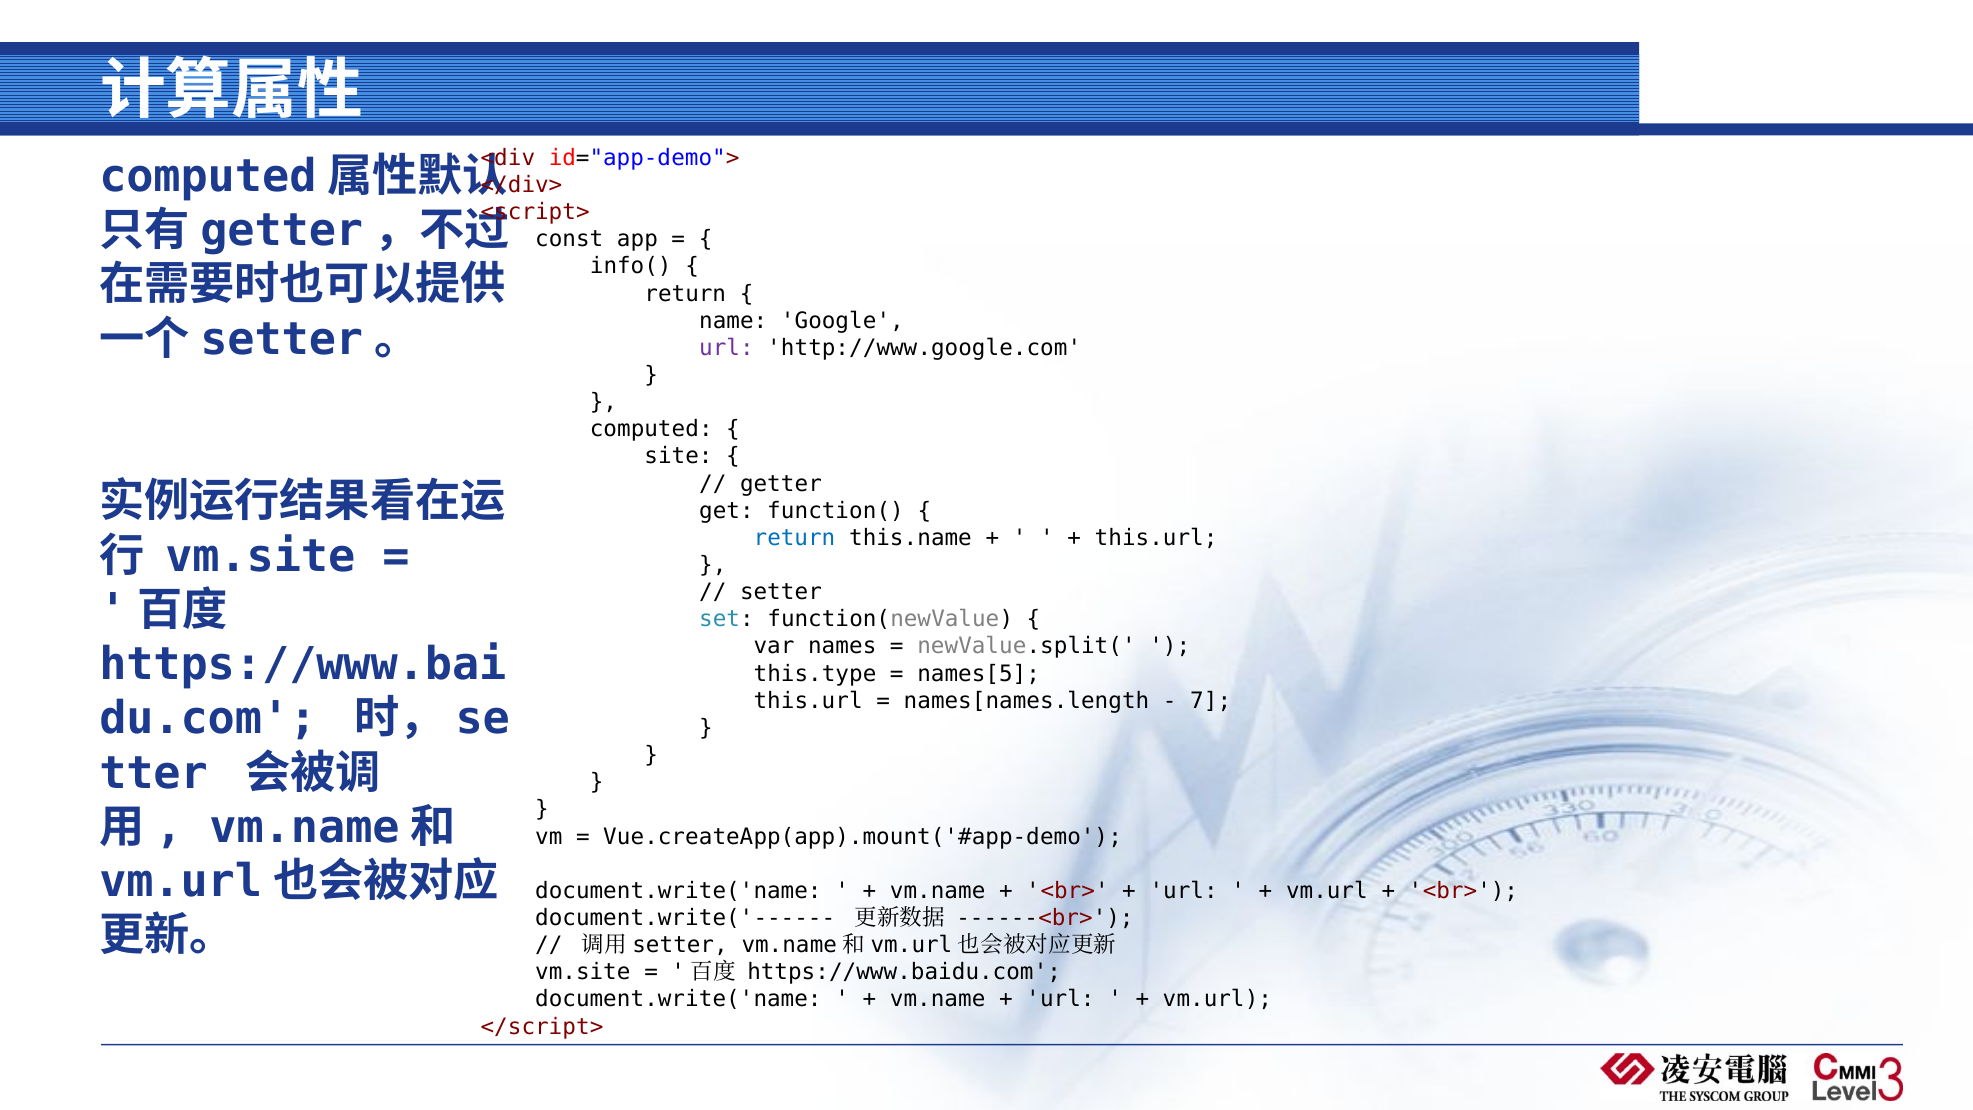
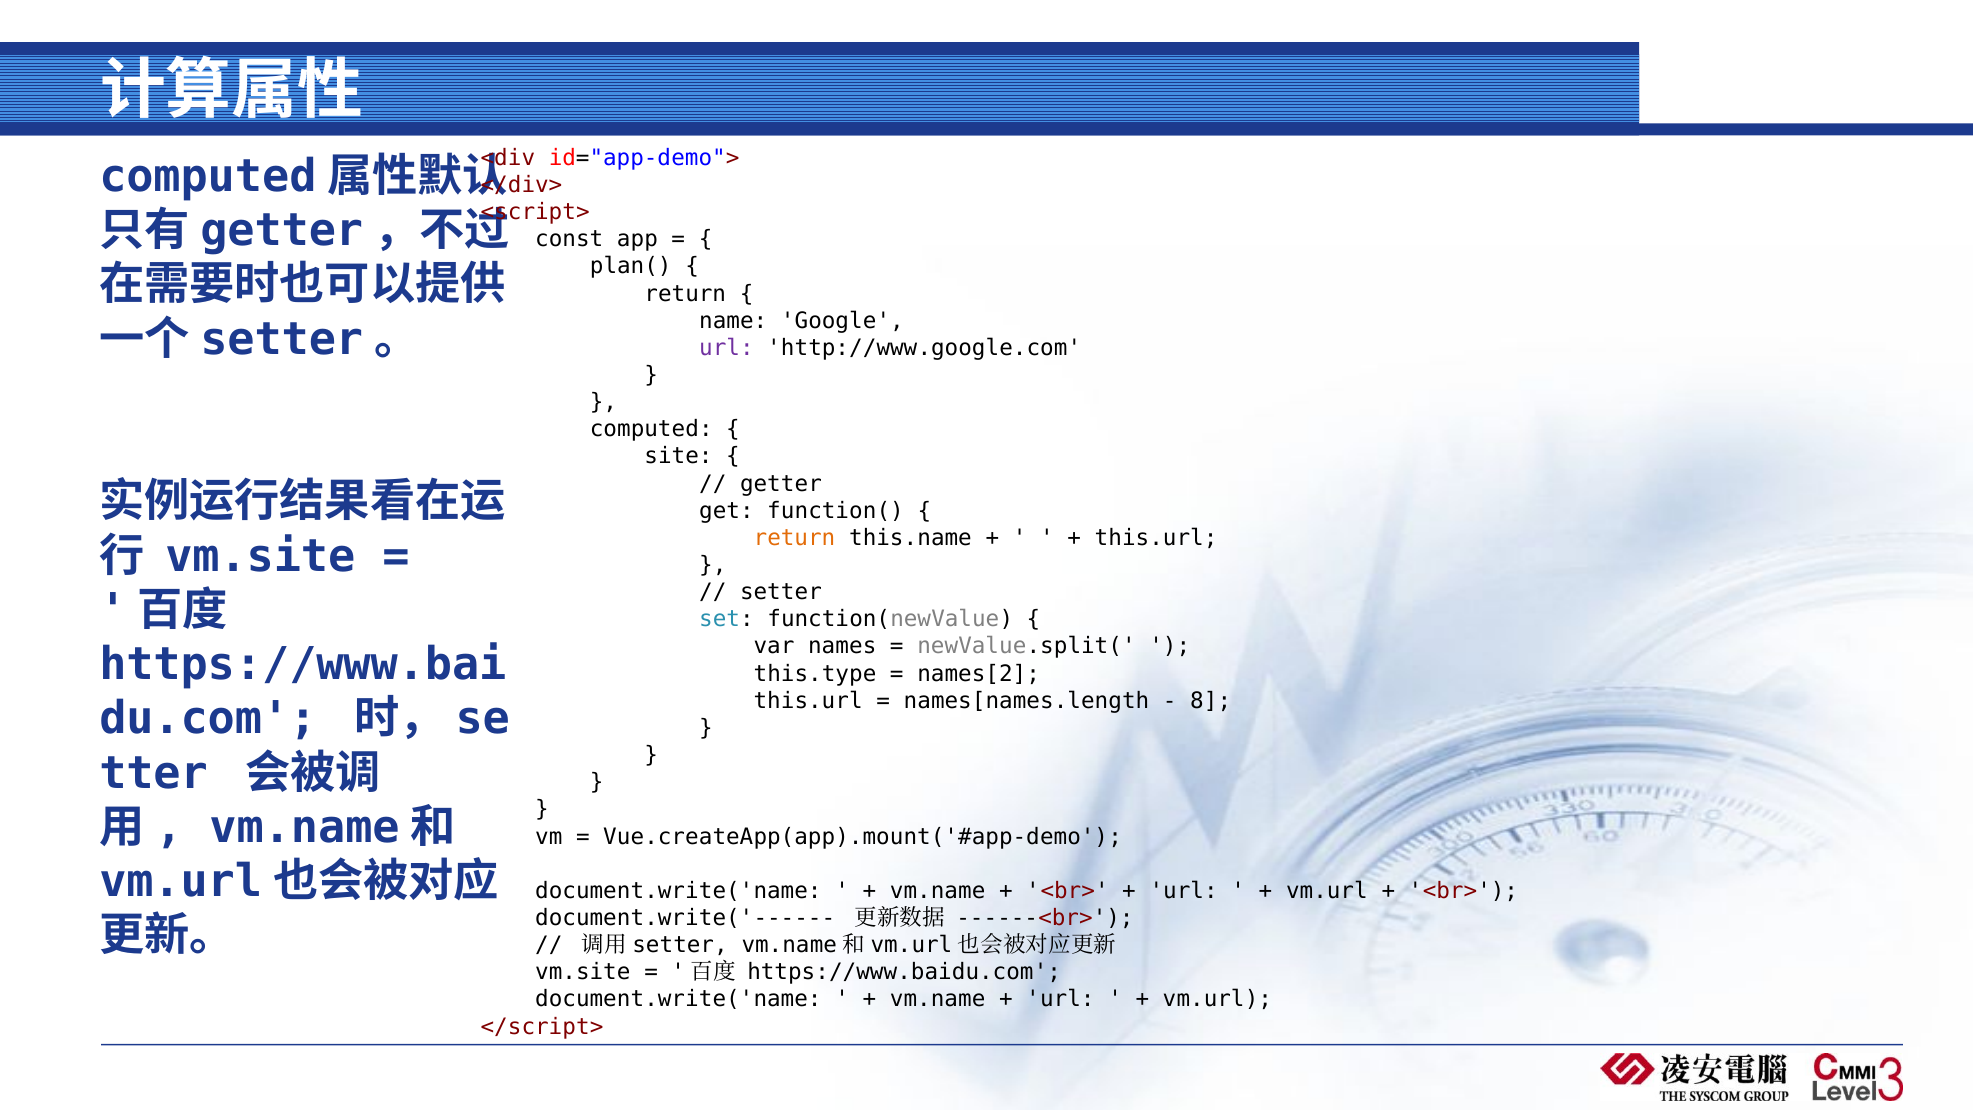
info(: info( -> plan( (631, 266)
return colour: blue -> orange (794, 538)
names[5: names[5 -> names[2 (979, 674)
7: 7 -> 8 (1211, 701)
